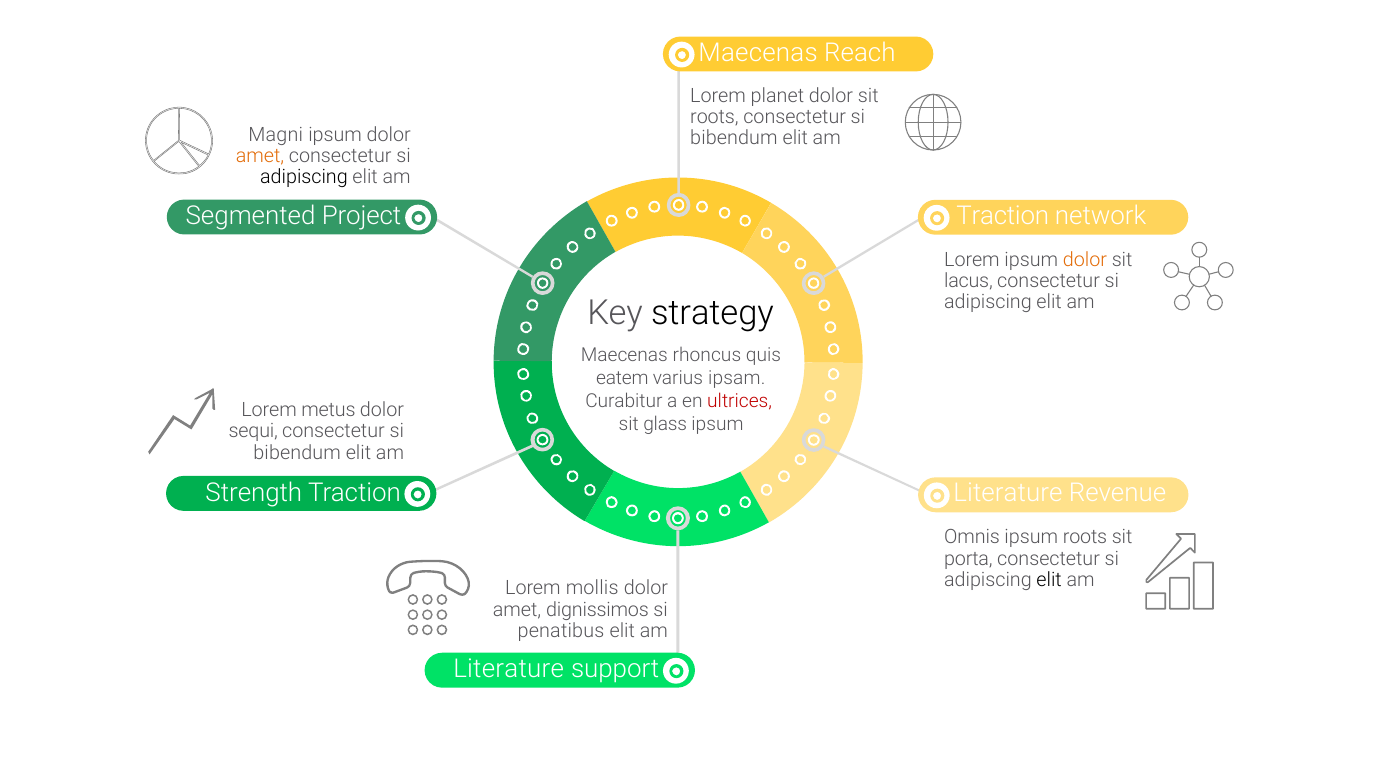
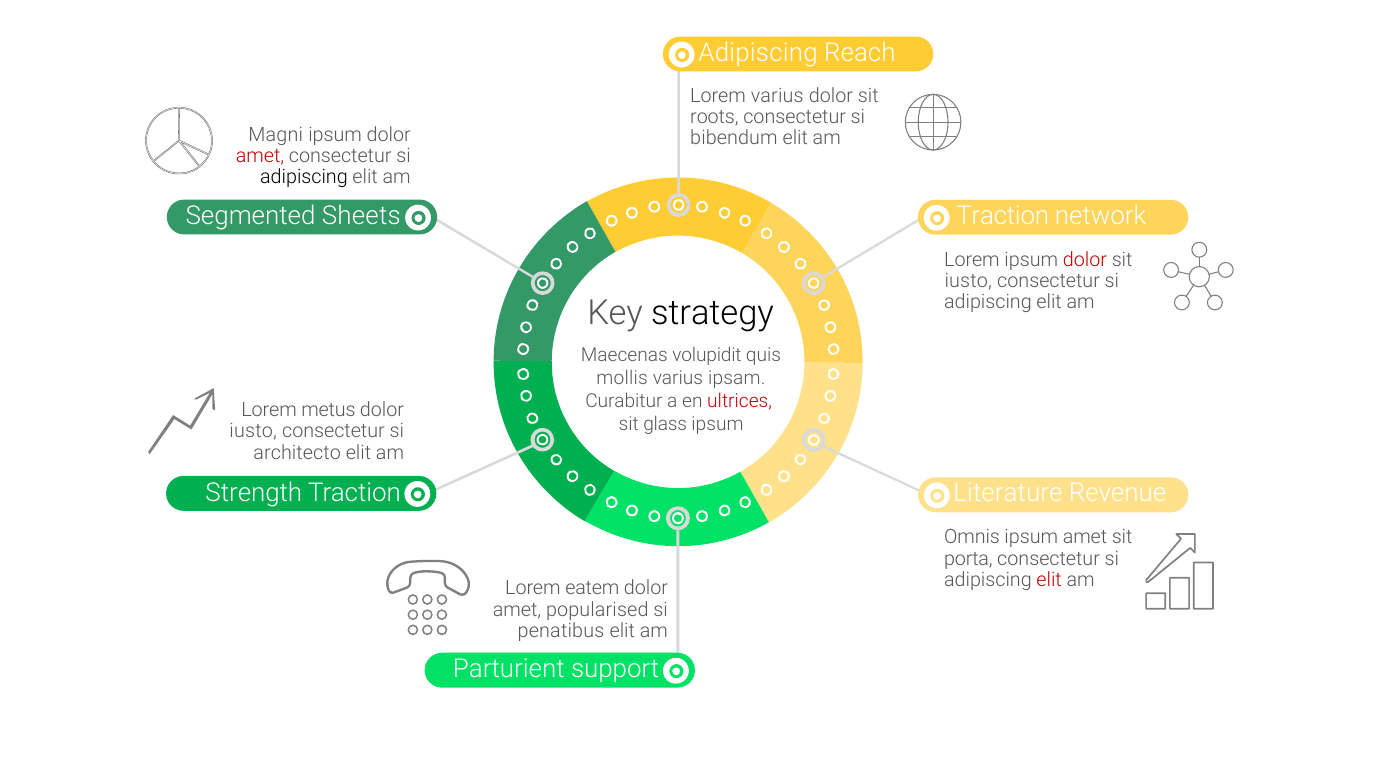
Maecenas: Maecenas -> Adipiscing (758, 53)
Lorem planet: planet -> varius (777, 96)
amet colour: orange -> red (260, 156)
Project: Project -> Sheets (361, 216)
dolor colour: orange -> red (1085, 260)
lacus: lacus -> iusto (968, 281)
rhoncus: rhoncus -> volupidit (707, 355)
eatem: eatem -> mollis (622, 378)
sequi: sequi -> iusto (253, 431)
bibendum: bibendum -> architecto (297, 452)
ipsum roots: roots -> amet (1085, 537)
elit colour: black -> red (1049, 580)
mollis: mollis -> eatem (592, 588)
dignissimos: dignissimos -> popularised (597, 609)
Literature: Literature -> Parturient (509, 669)
